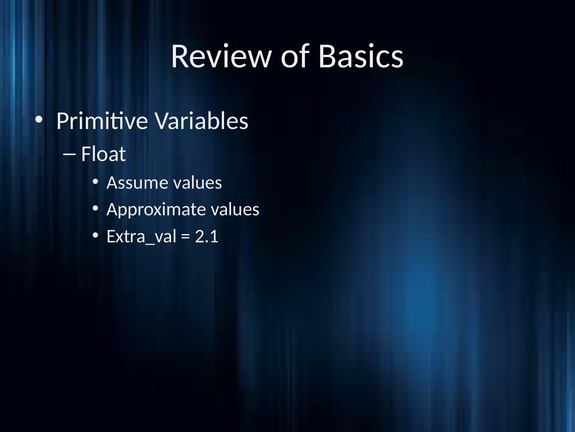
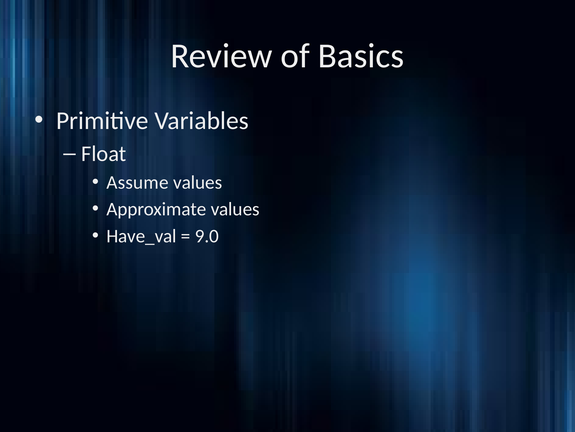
Extra_val: Extra_val -> Have_val (142, 236)
2.1: 2.1 -> 9.0 (207, 236)
